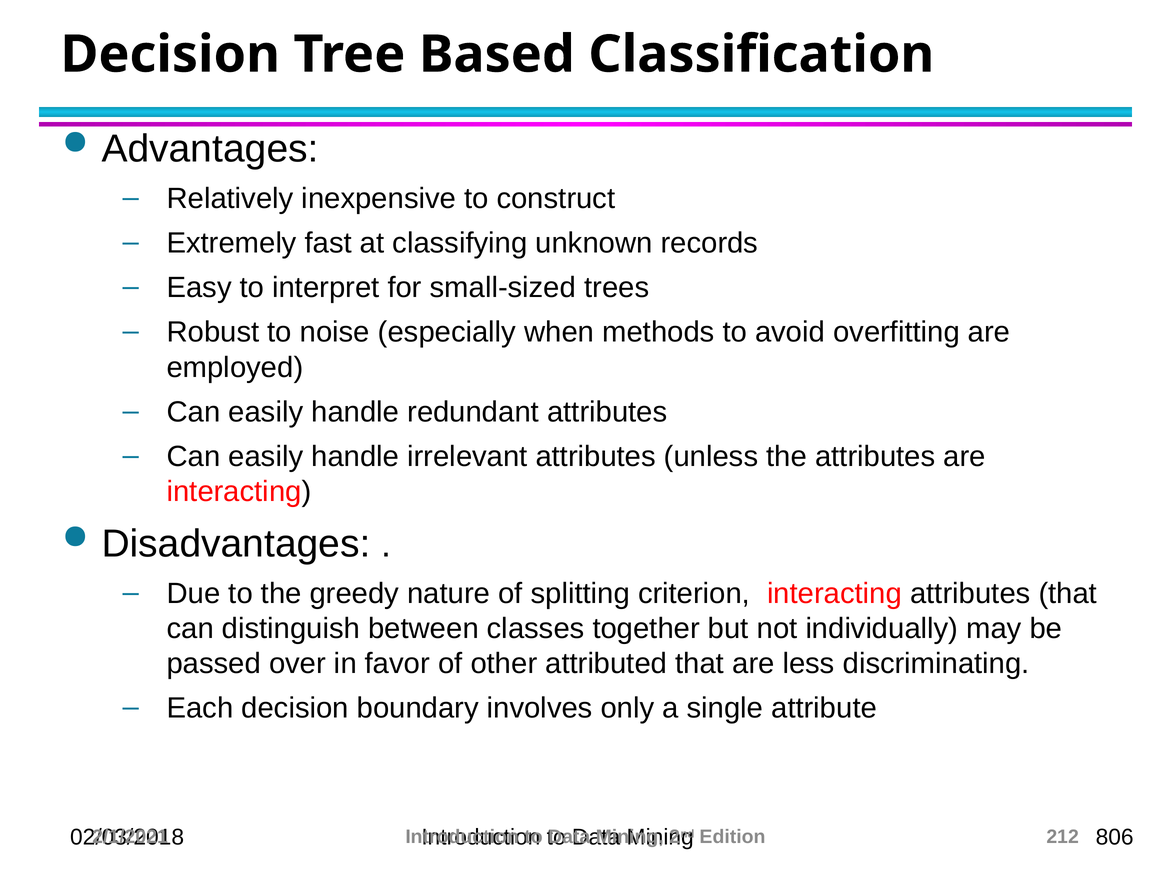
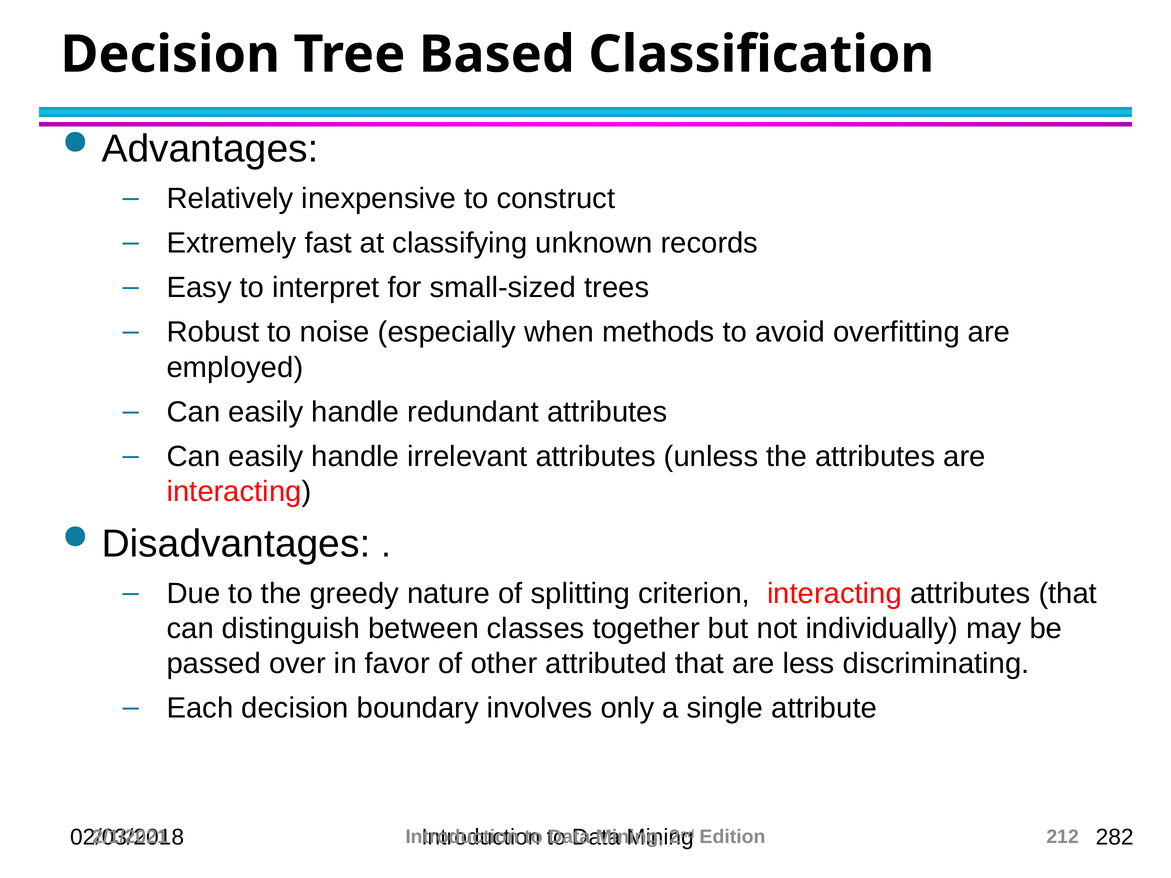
806: 806 -> 282 (1115, 838)
